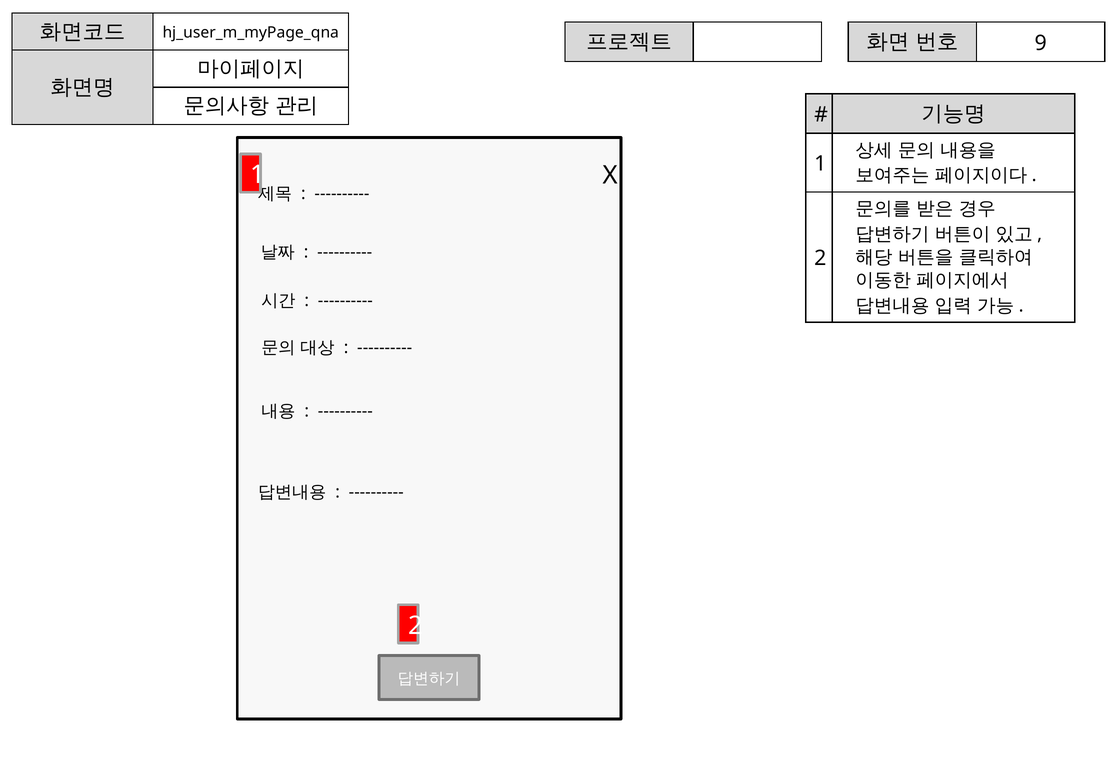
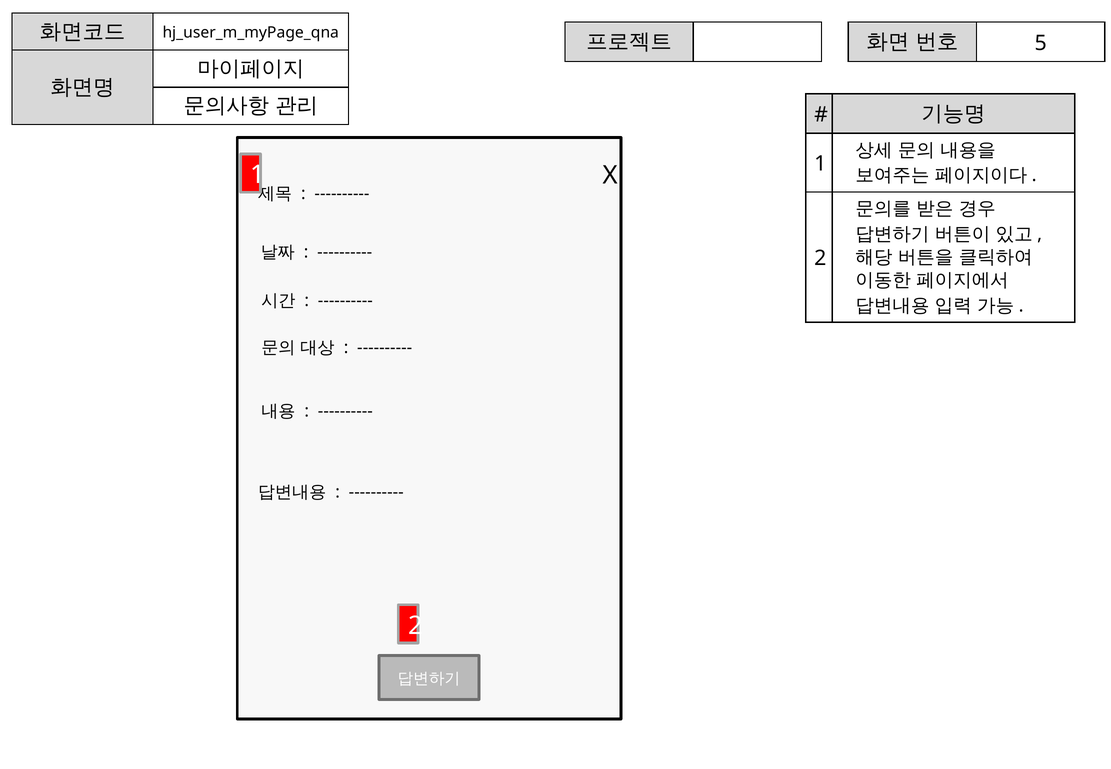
9: 9 -> 5 (1041, 43)
